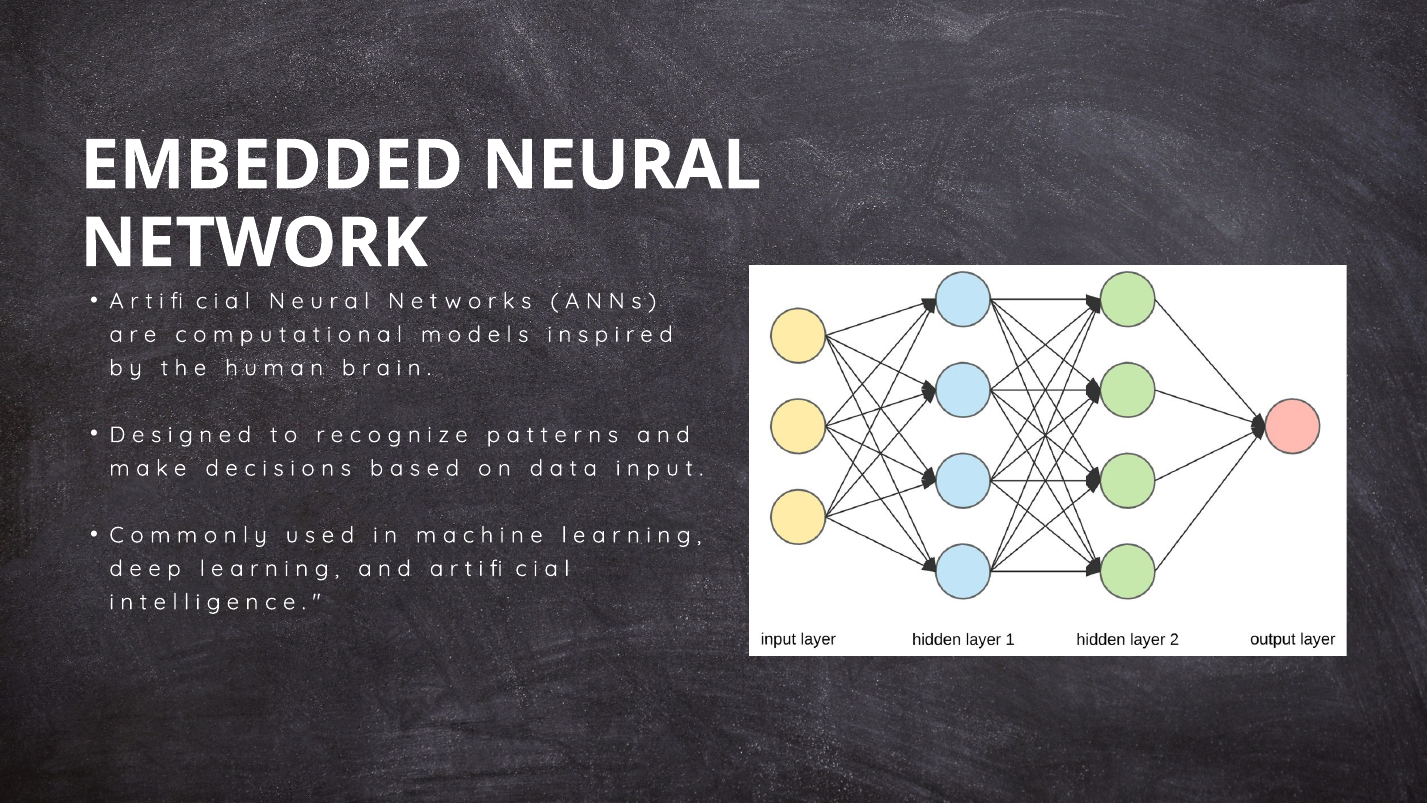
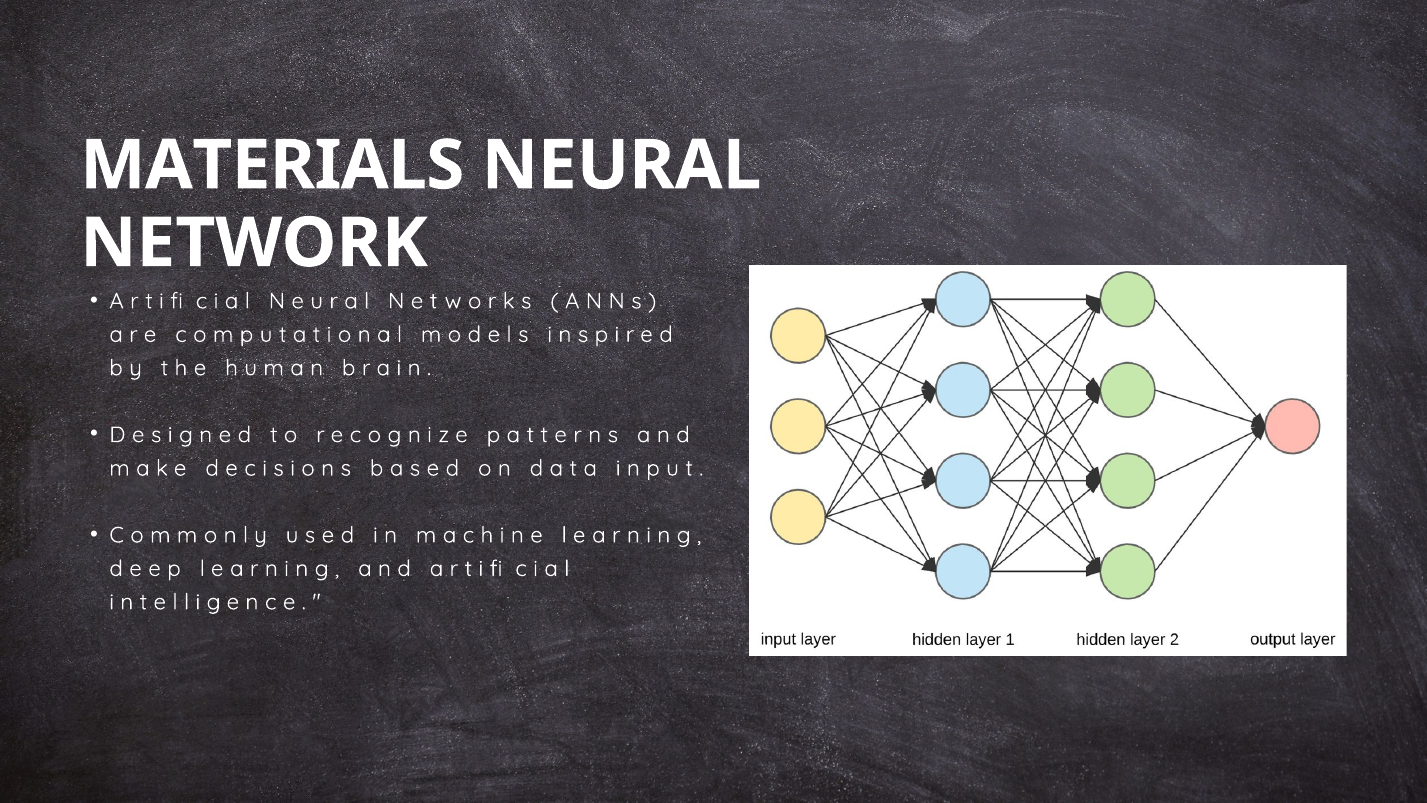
EMBEDDED: EMBEDDED -> MATERIALS (272, 165)
